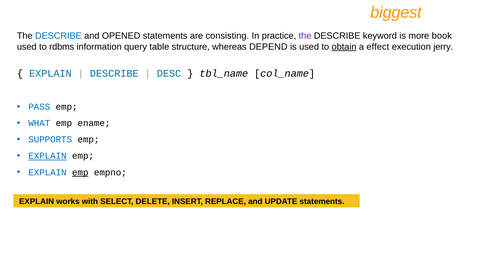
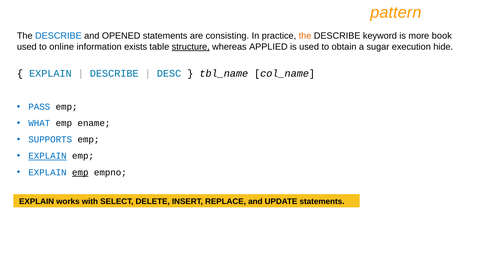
biggest: biggest -> pattern (396, 13)
the colour: purple -> orange (305, 36)
rdbms: rdbms -> online (62, 47)
query: query -> exists (136, 47)
structure underline: none -> present (191, 47)
DEPEND: DEPEND -> APPLIED (268, 47)
obtain underline: present -> none (344, 47)
effect: effect -> sugar (378, 47)
jerry: jerry -> hide (443, 47)
